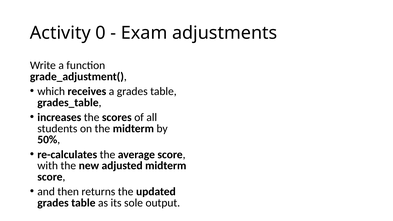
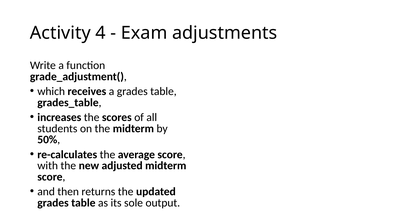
0: 0 -> 4 (101, 33)
